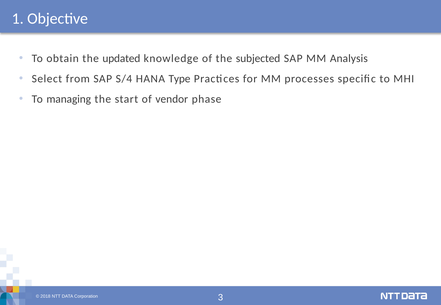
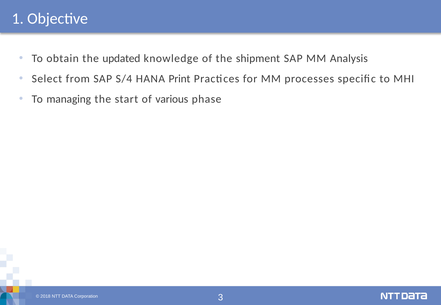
subjected: subjected -> shipment (258, 58)
Type: Type -> Print (179, 79)
vendor: vendor -> various (172, 99)
